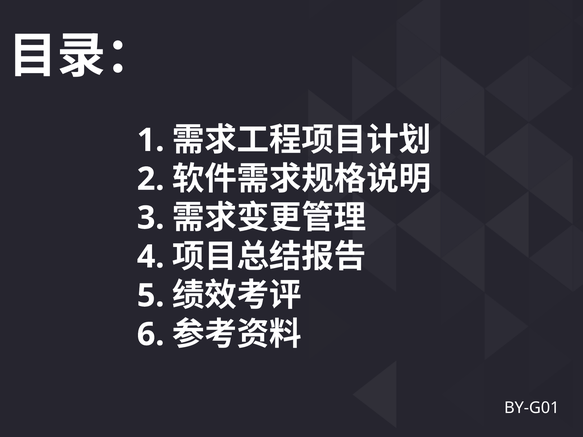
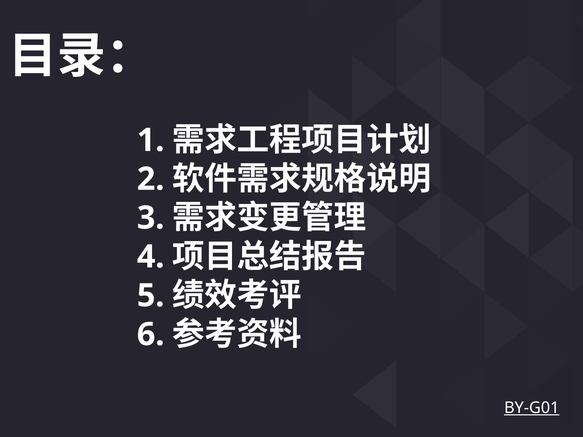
BY-G01 underline: none -> present (532, 408)
